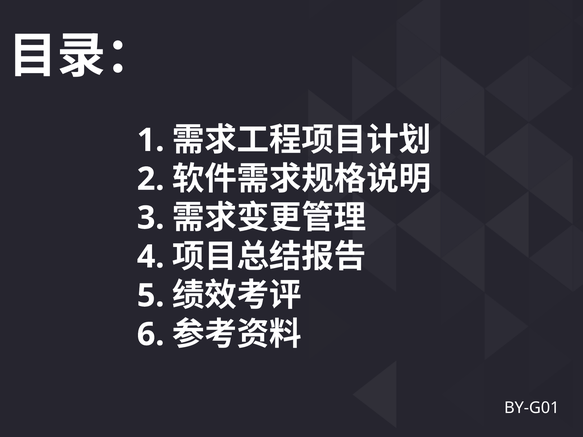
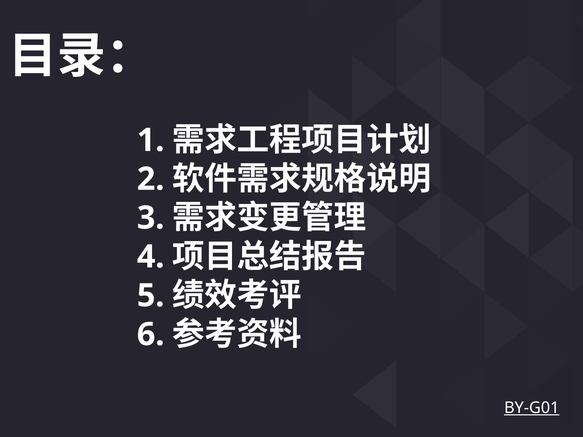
BY-G01 underline: none -> present (532, 408)
